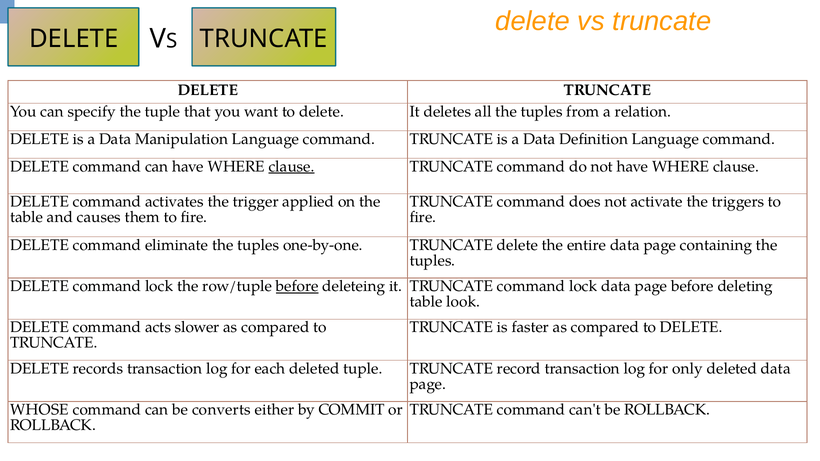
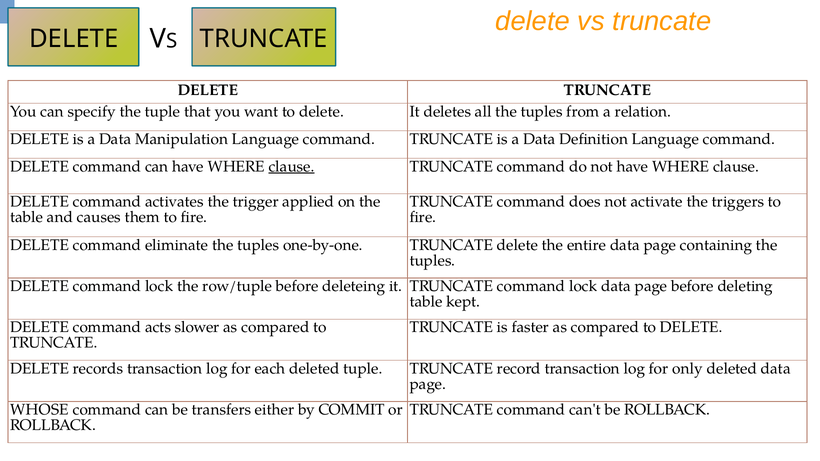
before underline: present -> none (297, 286)
look: look -> kept (463, 302)
converts: converts -> transfers (222, 410)
